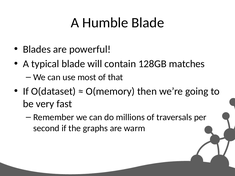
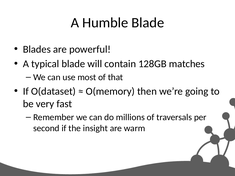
graphs: graphs -> insight (95, 128)
